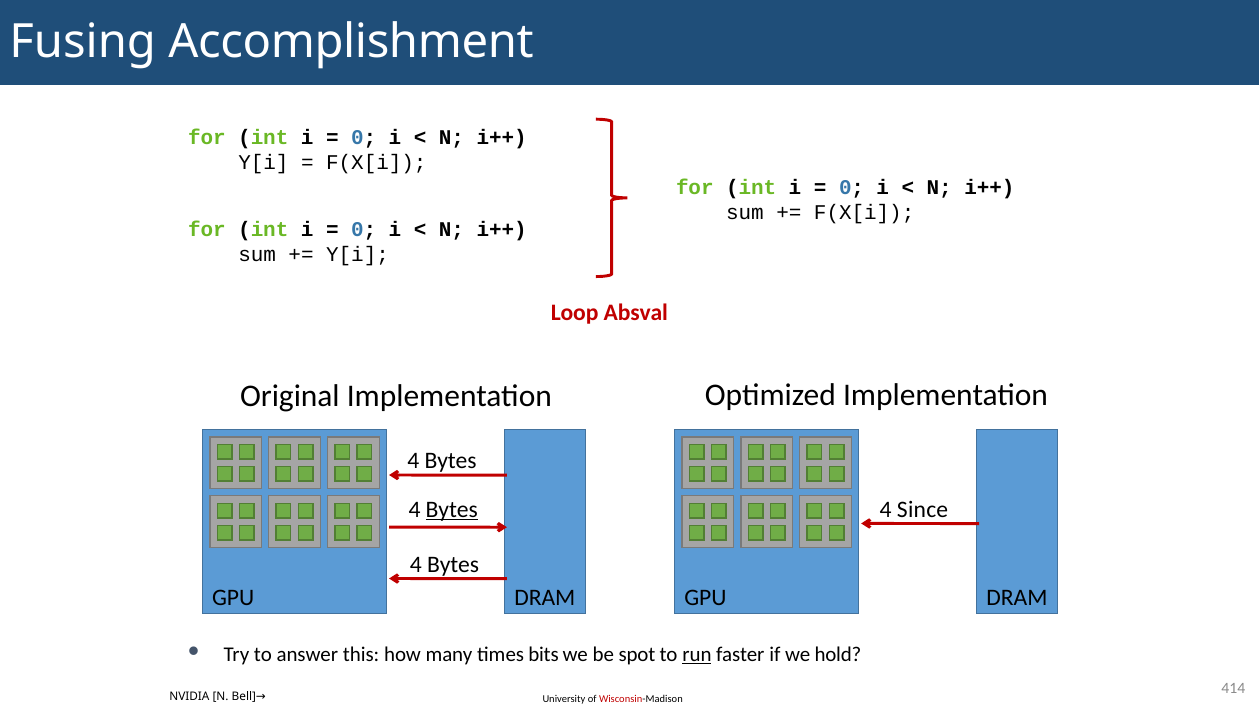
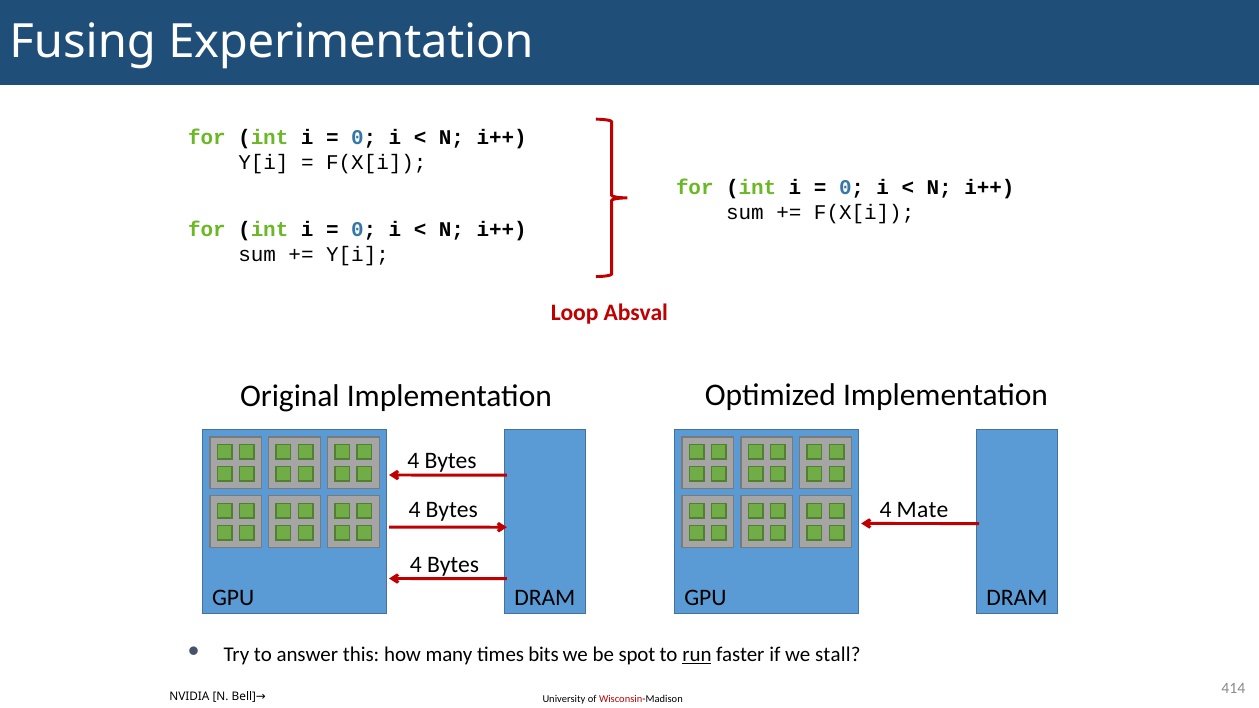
Accomplishment: Accomplishment -> Experimentation (351, 42)
Bytes underline: present -> none (452, 510)
Since: Since -> Mate (923, 510)
hold: hold -> stall (838, 655)
